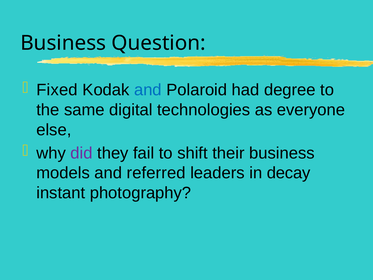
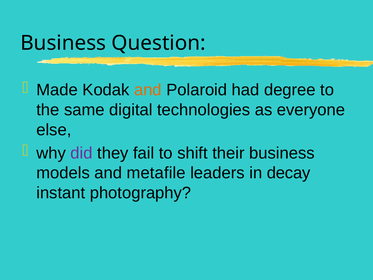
Fixed: Fixed -> Made (57, 90)
and colour: blue -> orange (148, 90)
referred: referred -> metafile (156, 173)
